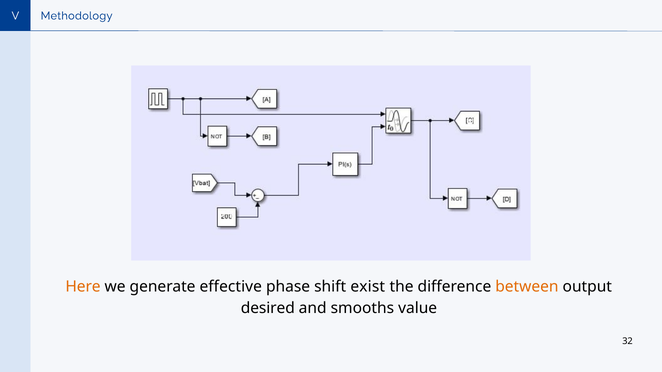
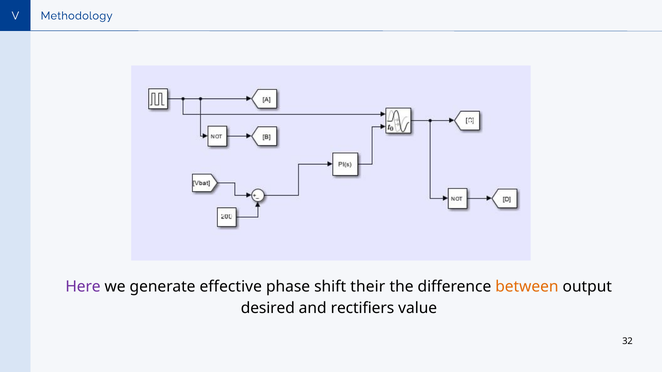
Here colour: orange -> purple (83, 287)
exist: exist -> their (368, 287)
smooths: smooths -> rectifiers (362, 308)
